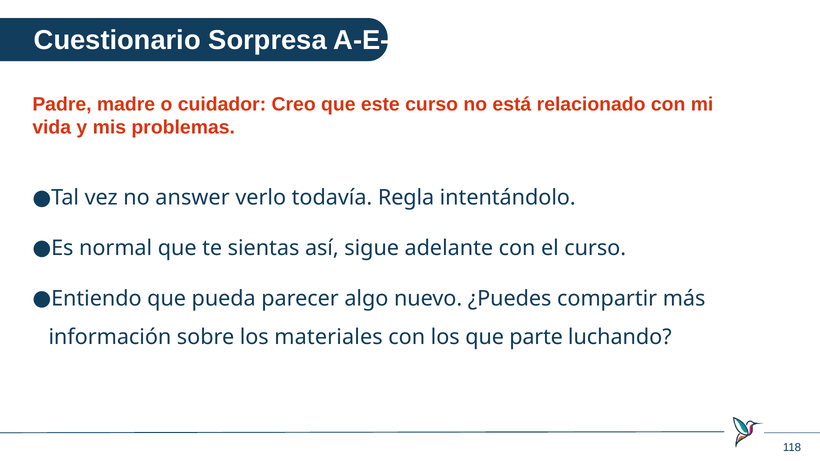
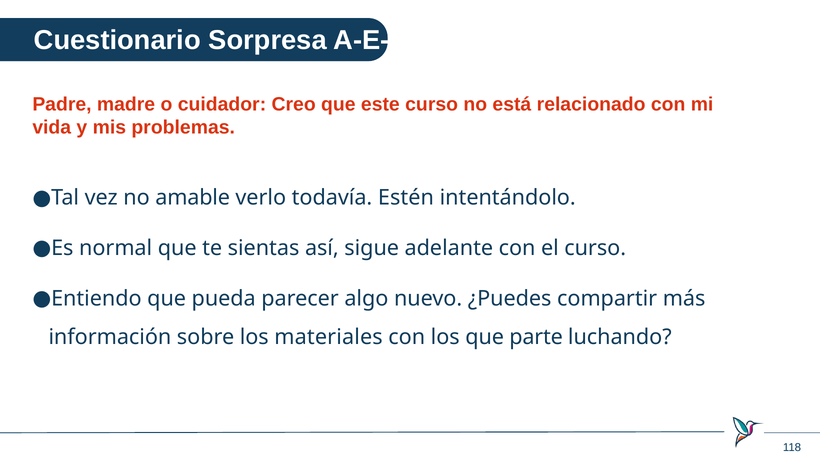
answer: answer -> amable (193, 198)
Regla: Regla -> Estén (406, 198)
